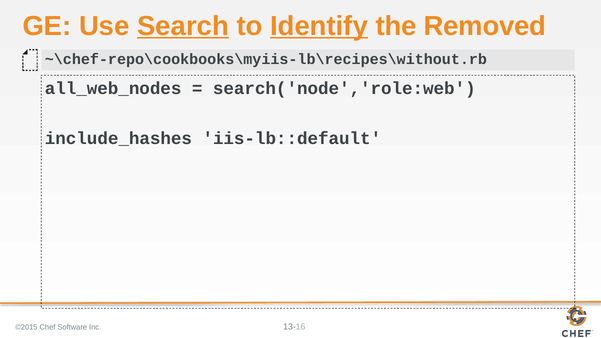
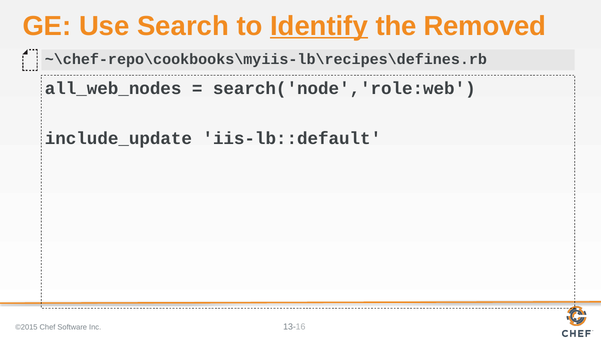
Search underline: present -> none (183, 26)
~\chef-repo\cookbooks\myiis-lb\recipes\without.rb: ~\chef-repo\cookbooks\myiis-lb\recipes\without.rb -> ~\chef-repo\cookbooks\myiis-lb\recipes\defines.rb (266, 59)
include_hashes: include_hashes -> include_update (118, 138)
